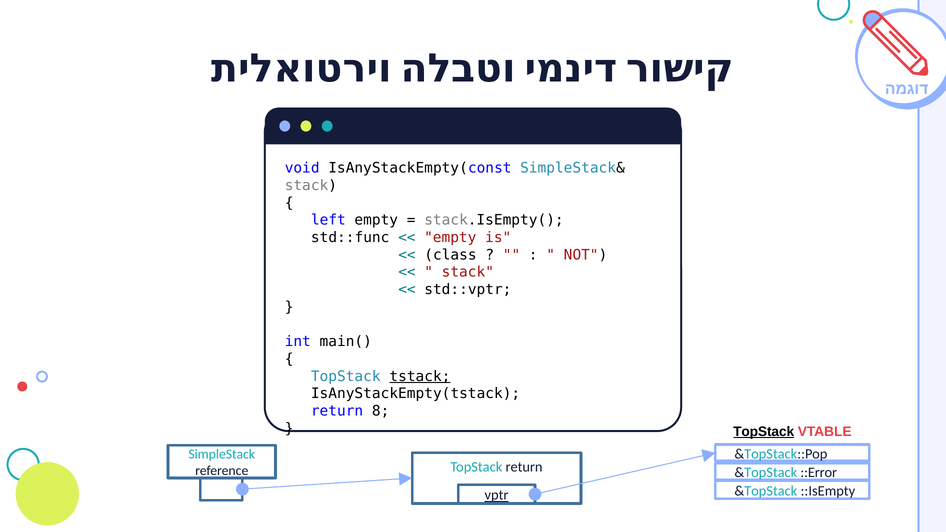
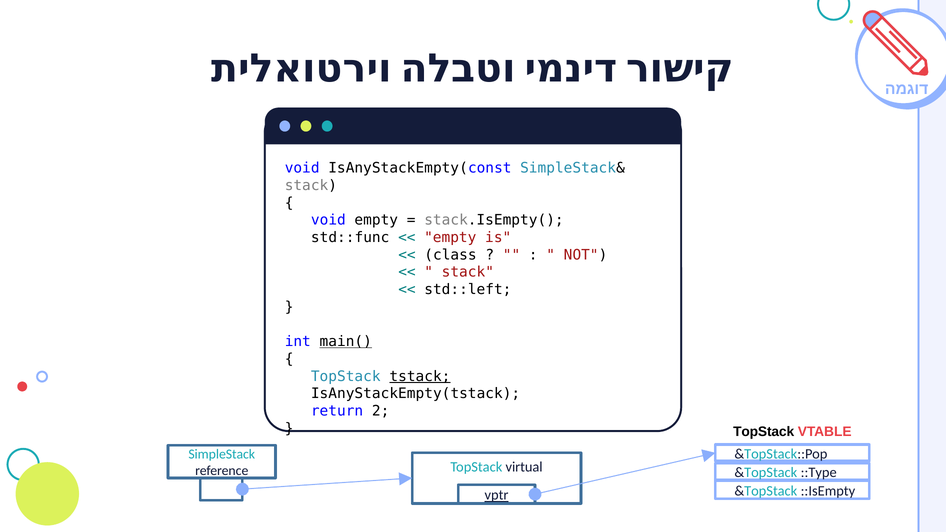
left: left -> void (328, 220)
std::vptr: std::vptr -> std::left (468, 290)
main( underline: none -> present (346, 342)
8: 8 -> 2 (381, 411)
TopStack underline: present -> none (764, 432)
TopStack return: return -> virtual (524, 467)
::Error: ::Error -> ::Type (819, 473)
